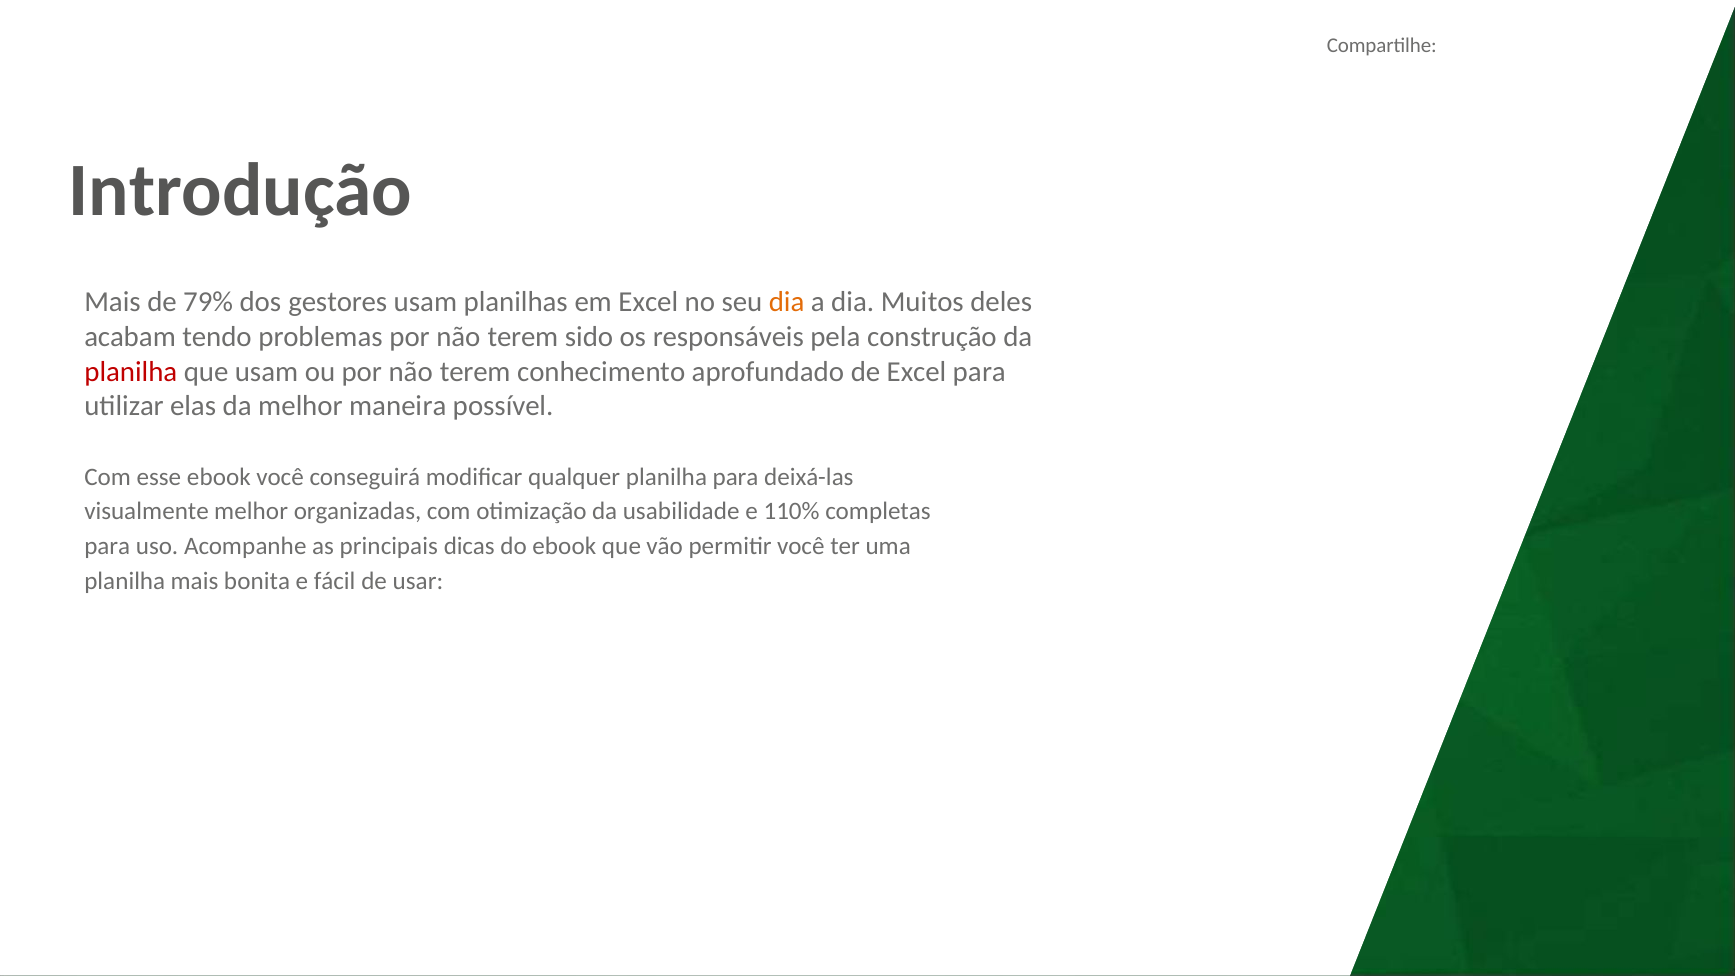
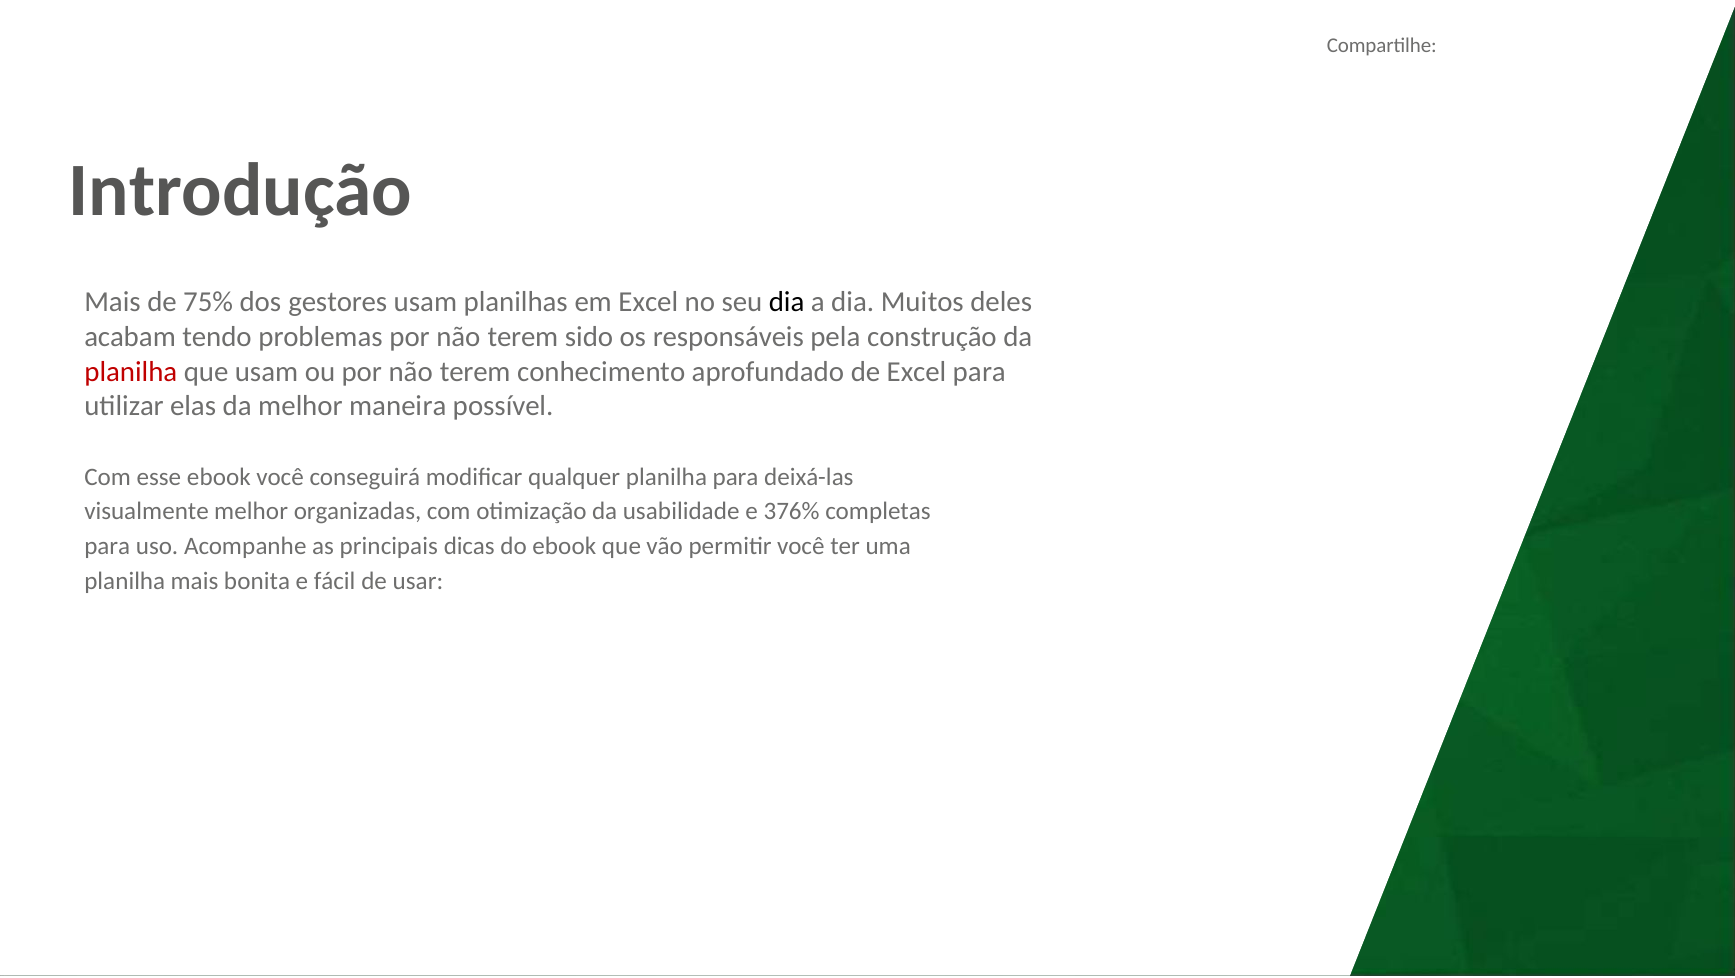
79%: 79% -> 75% (208, 302)
dia colour: orange -> black (787, 302)
110%: 110% -> 376% (792, 512)
